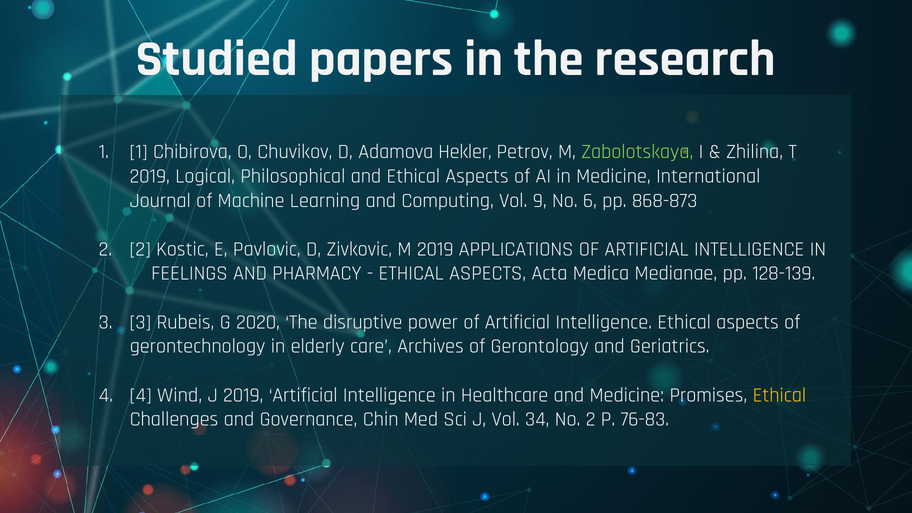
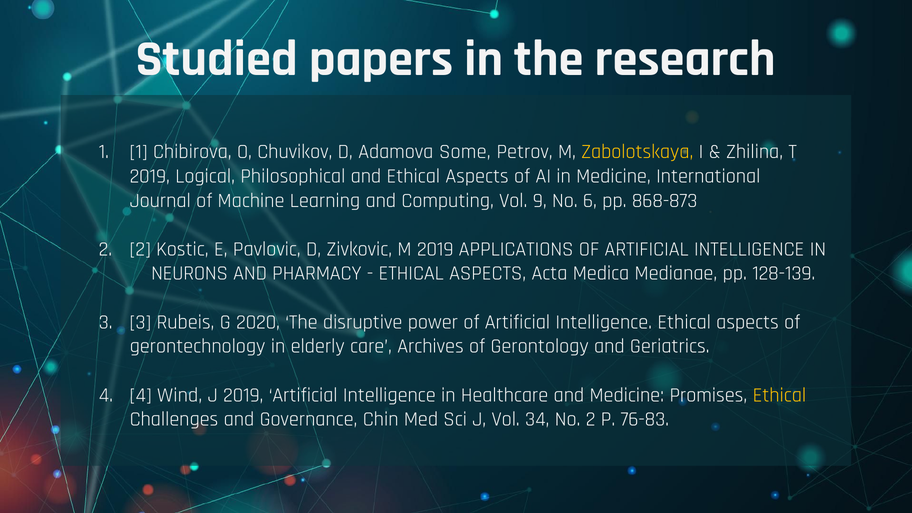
Hekler: Hekler -> Some (465, 152)
Zabolotskaya colour: light green -> yellow (637, 152)
FEELINGS: FEELINGS -> NEURONS (190, 273)
